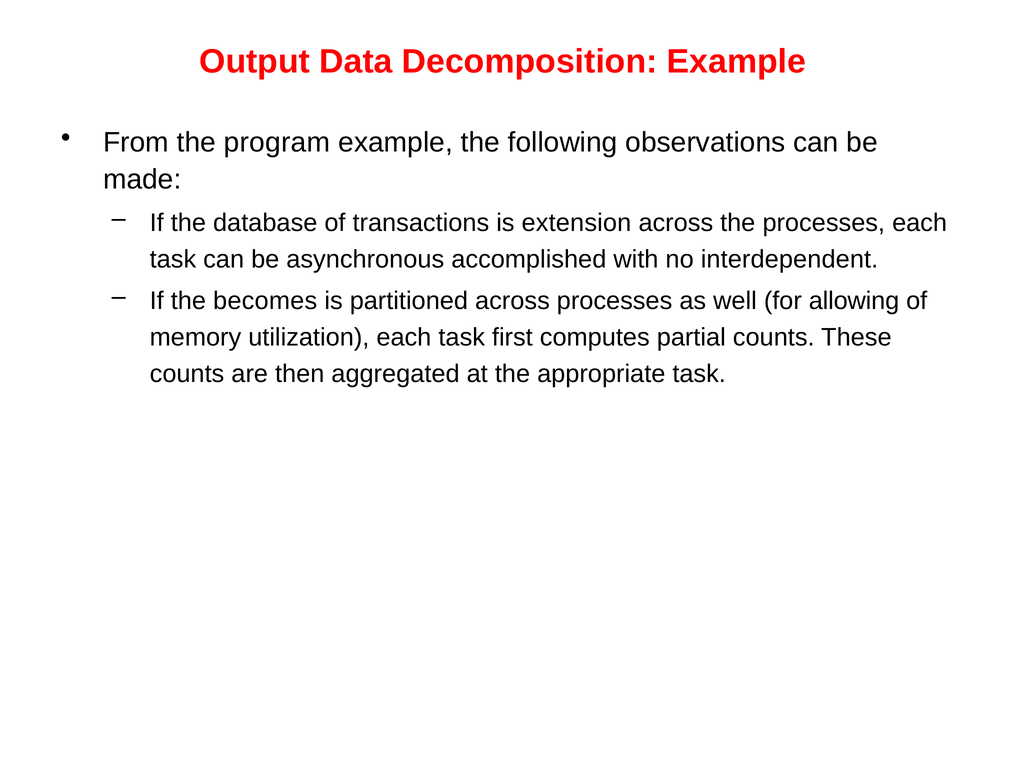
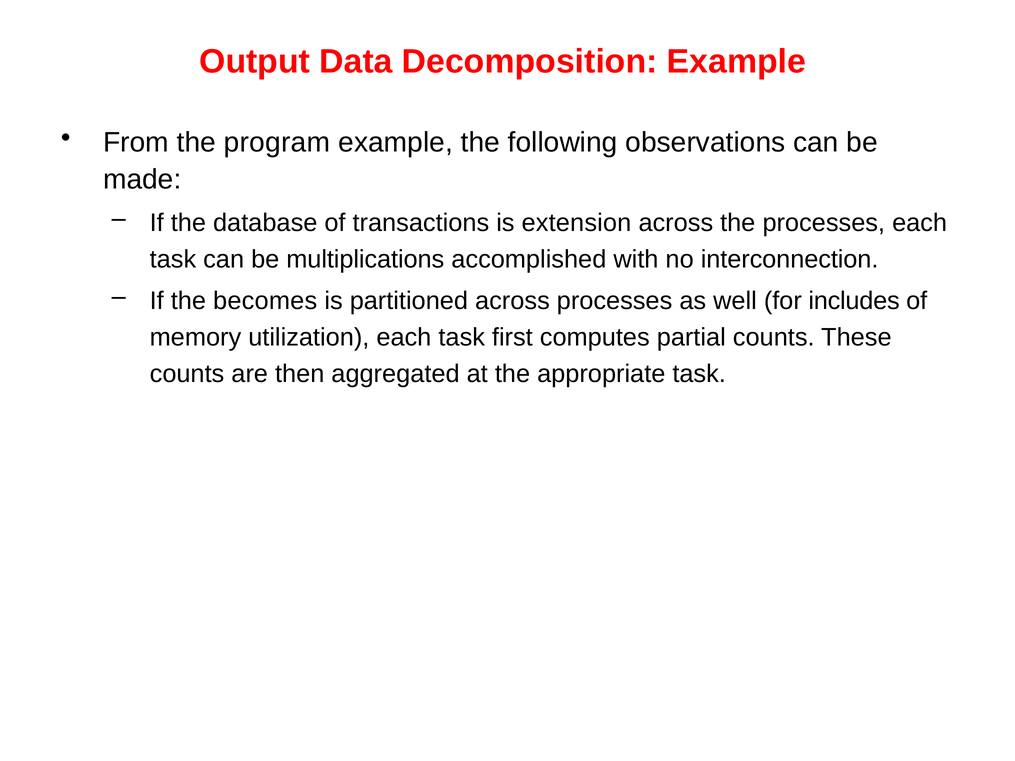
asynchronous: asynchronous -> multiplications (365, 259)
interdependent: interdependent -> interconnection (790, 259)
allowing: allowing -> includes (854, 301)
